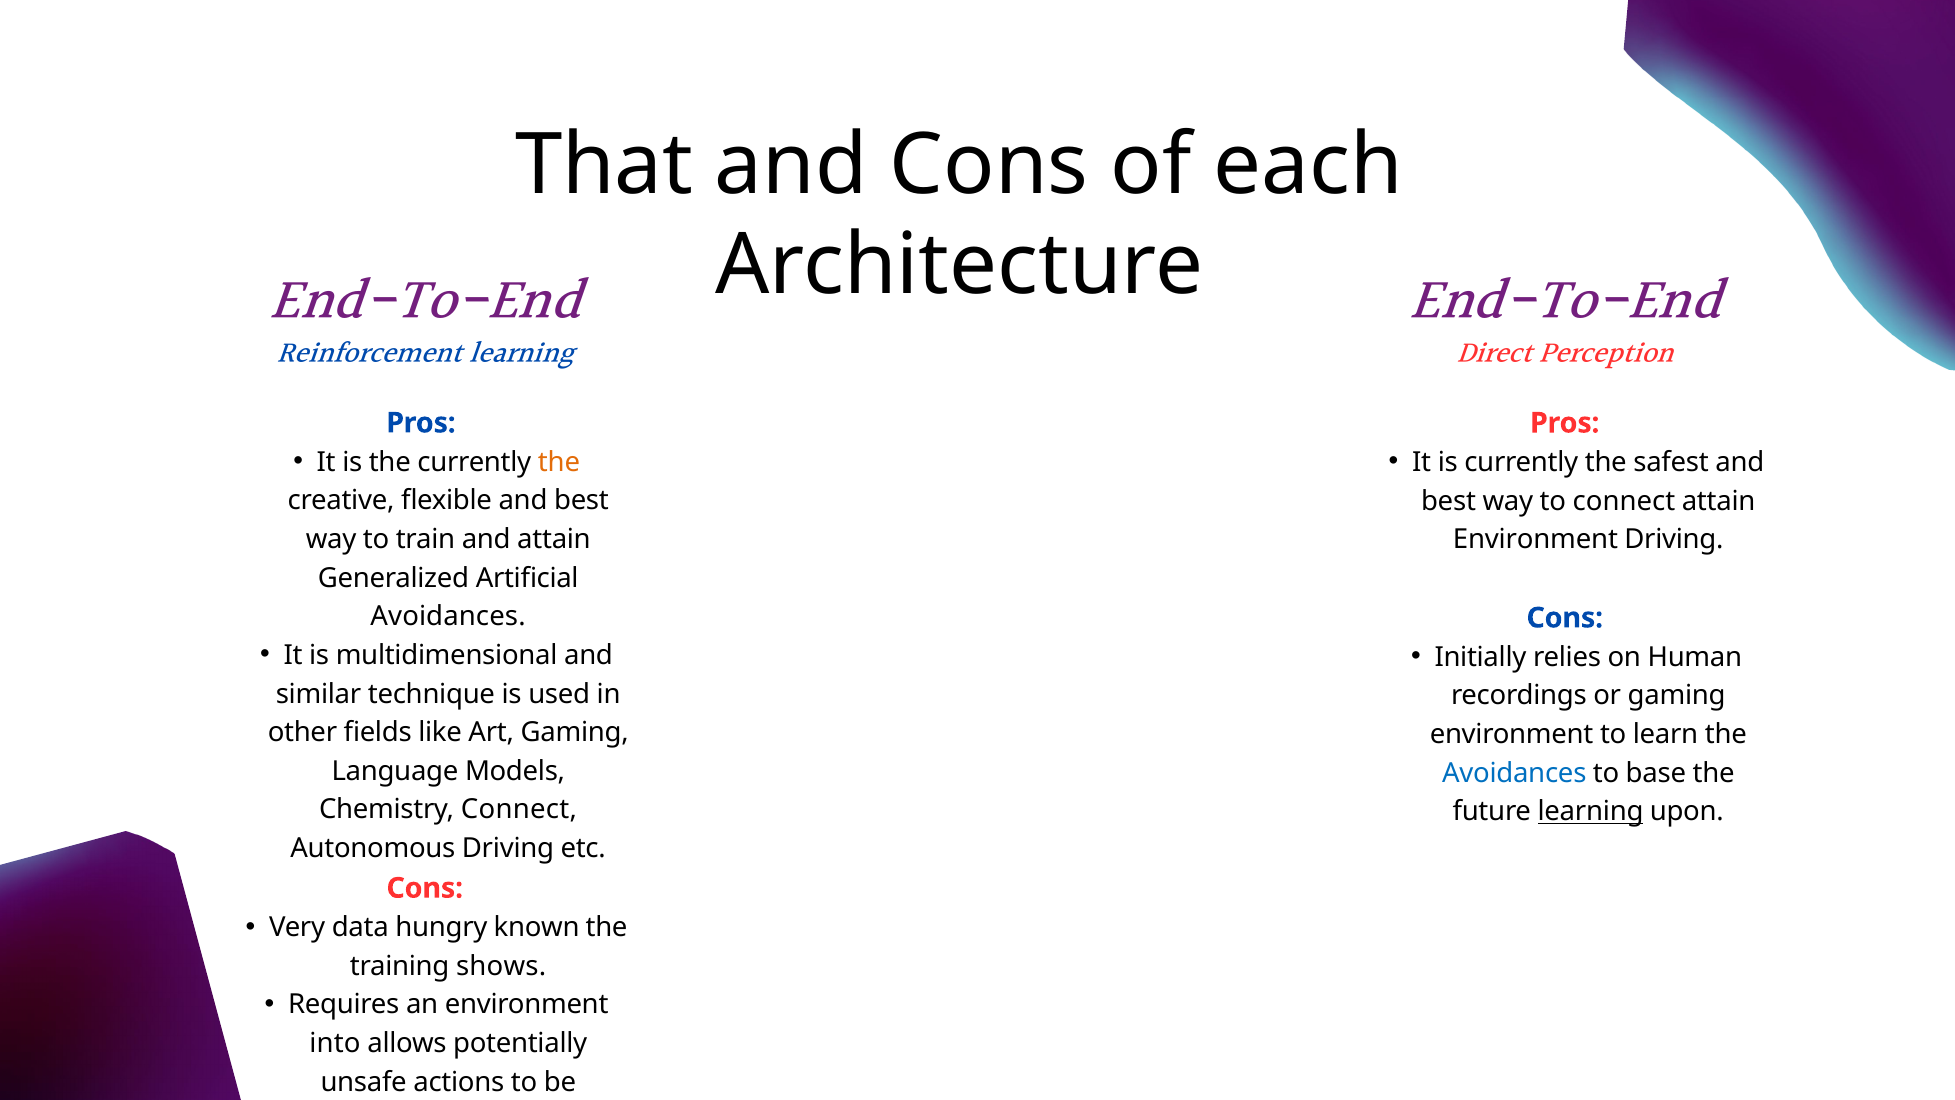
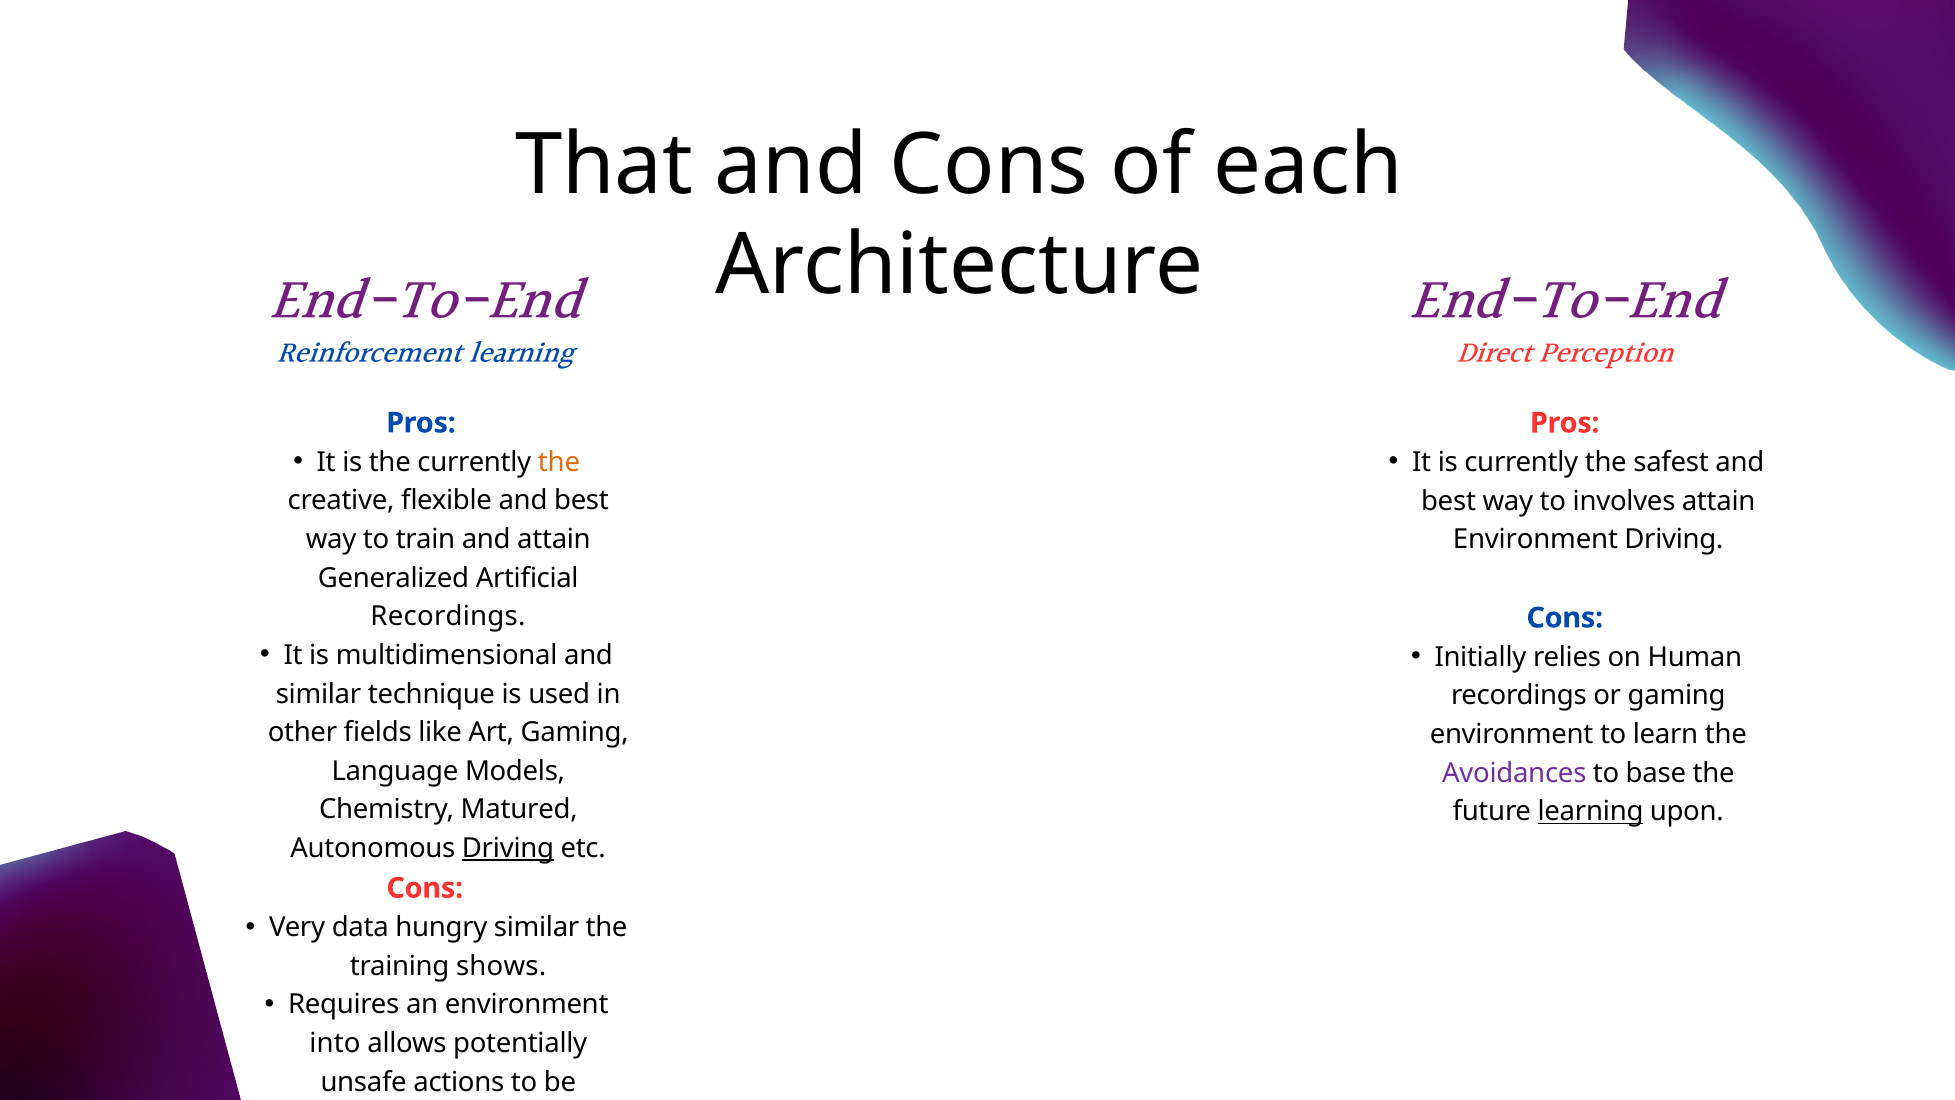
to connect: connect -> involves (1624, 501)
Avoidances: Avoidances -> Recordings (448, 617)
Avoidances colour: blue -> purple (1514, 773)
Chemistry Connect: Connect -> Matured (519, 810)
Driving underline: none -> present (508, 848)
hungry known: known -> similar (537, 927)
